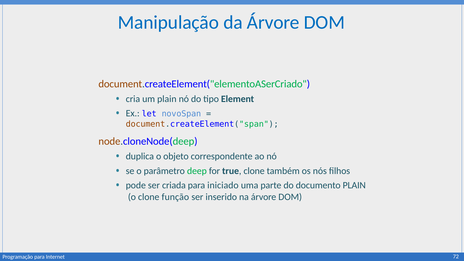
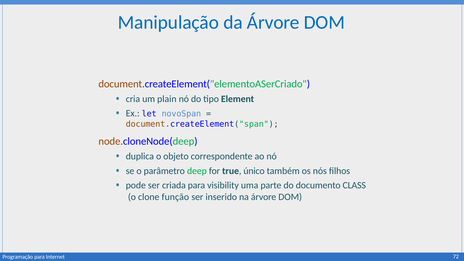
true clone: clone -> único (254, 171)
iniciado: iniciado -> visibility (223, 185)
documento PLAIN: PLAIN -> CLASS (354, 185)
